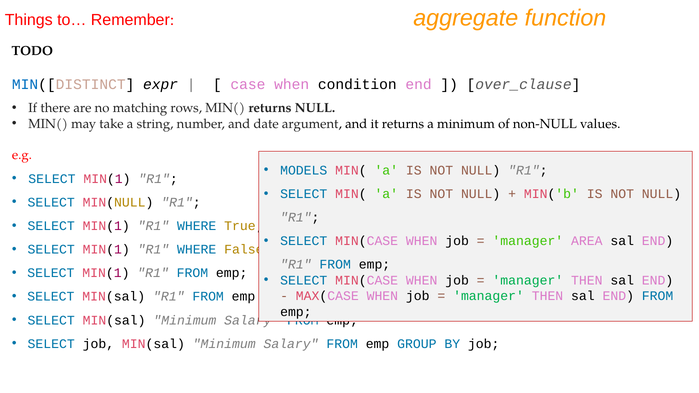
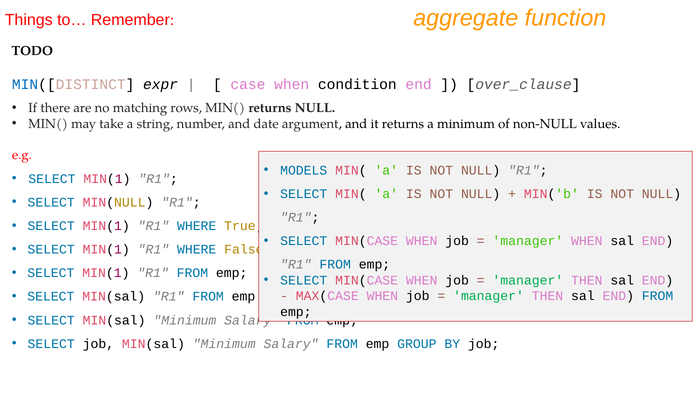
manager AREA: AREA -> WHEN (587, 241)
